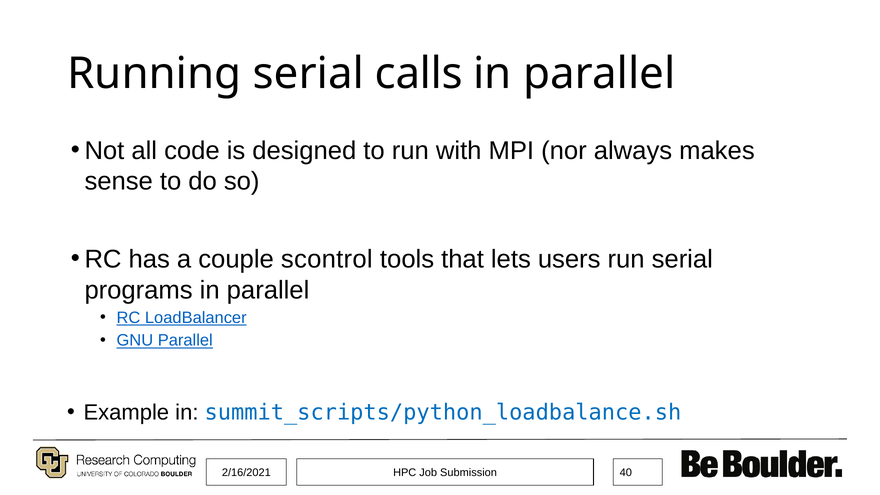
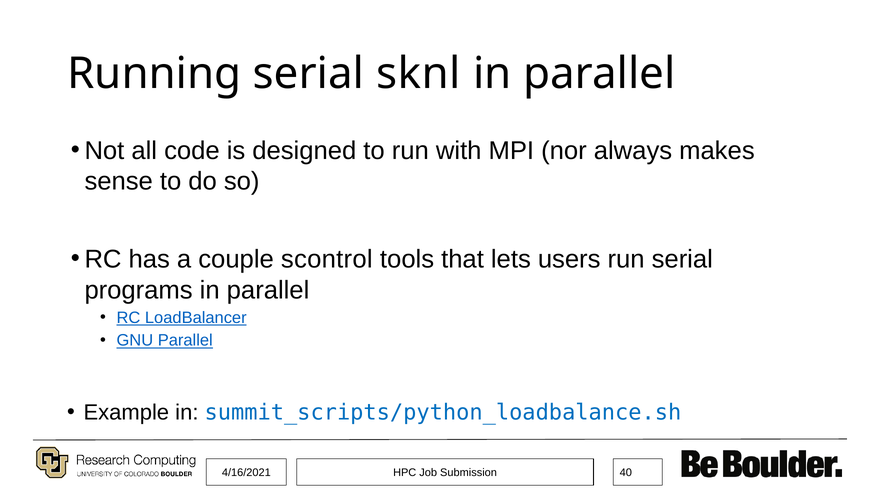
calls: calls -> sknl (418, 74)
2/16/2021: 2/16/2021 -> 4/16/2021 (246, 473)
